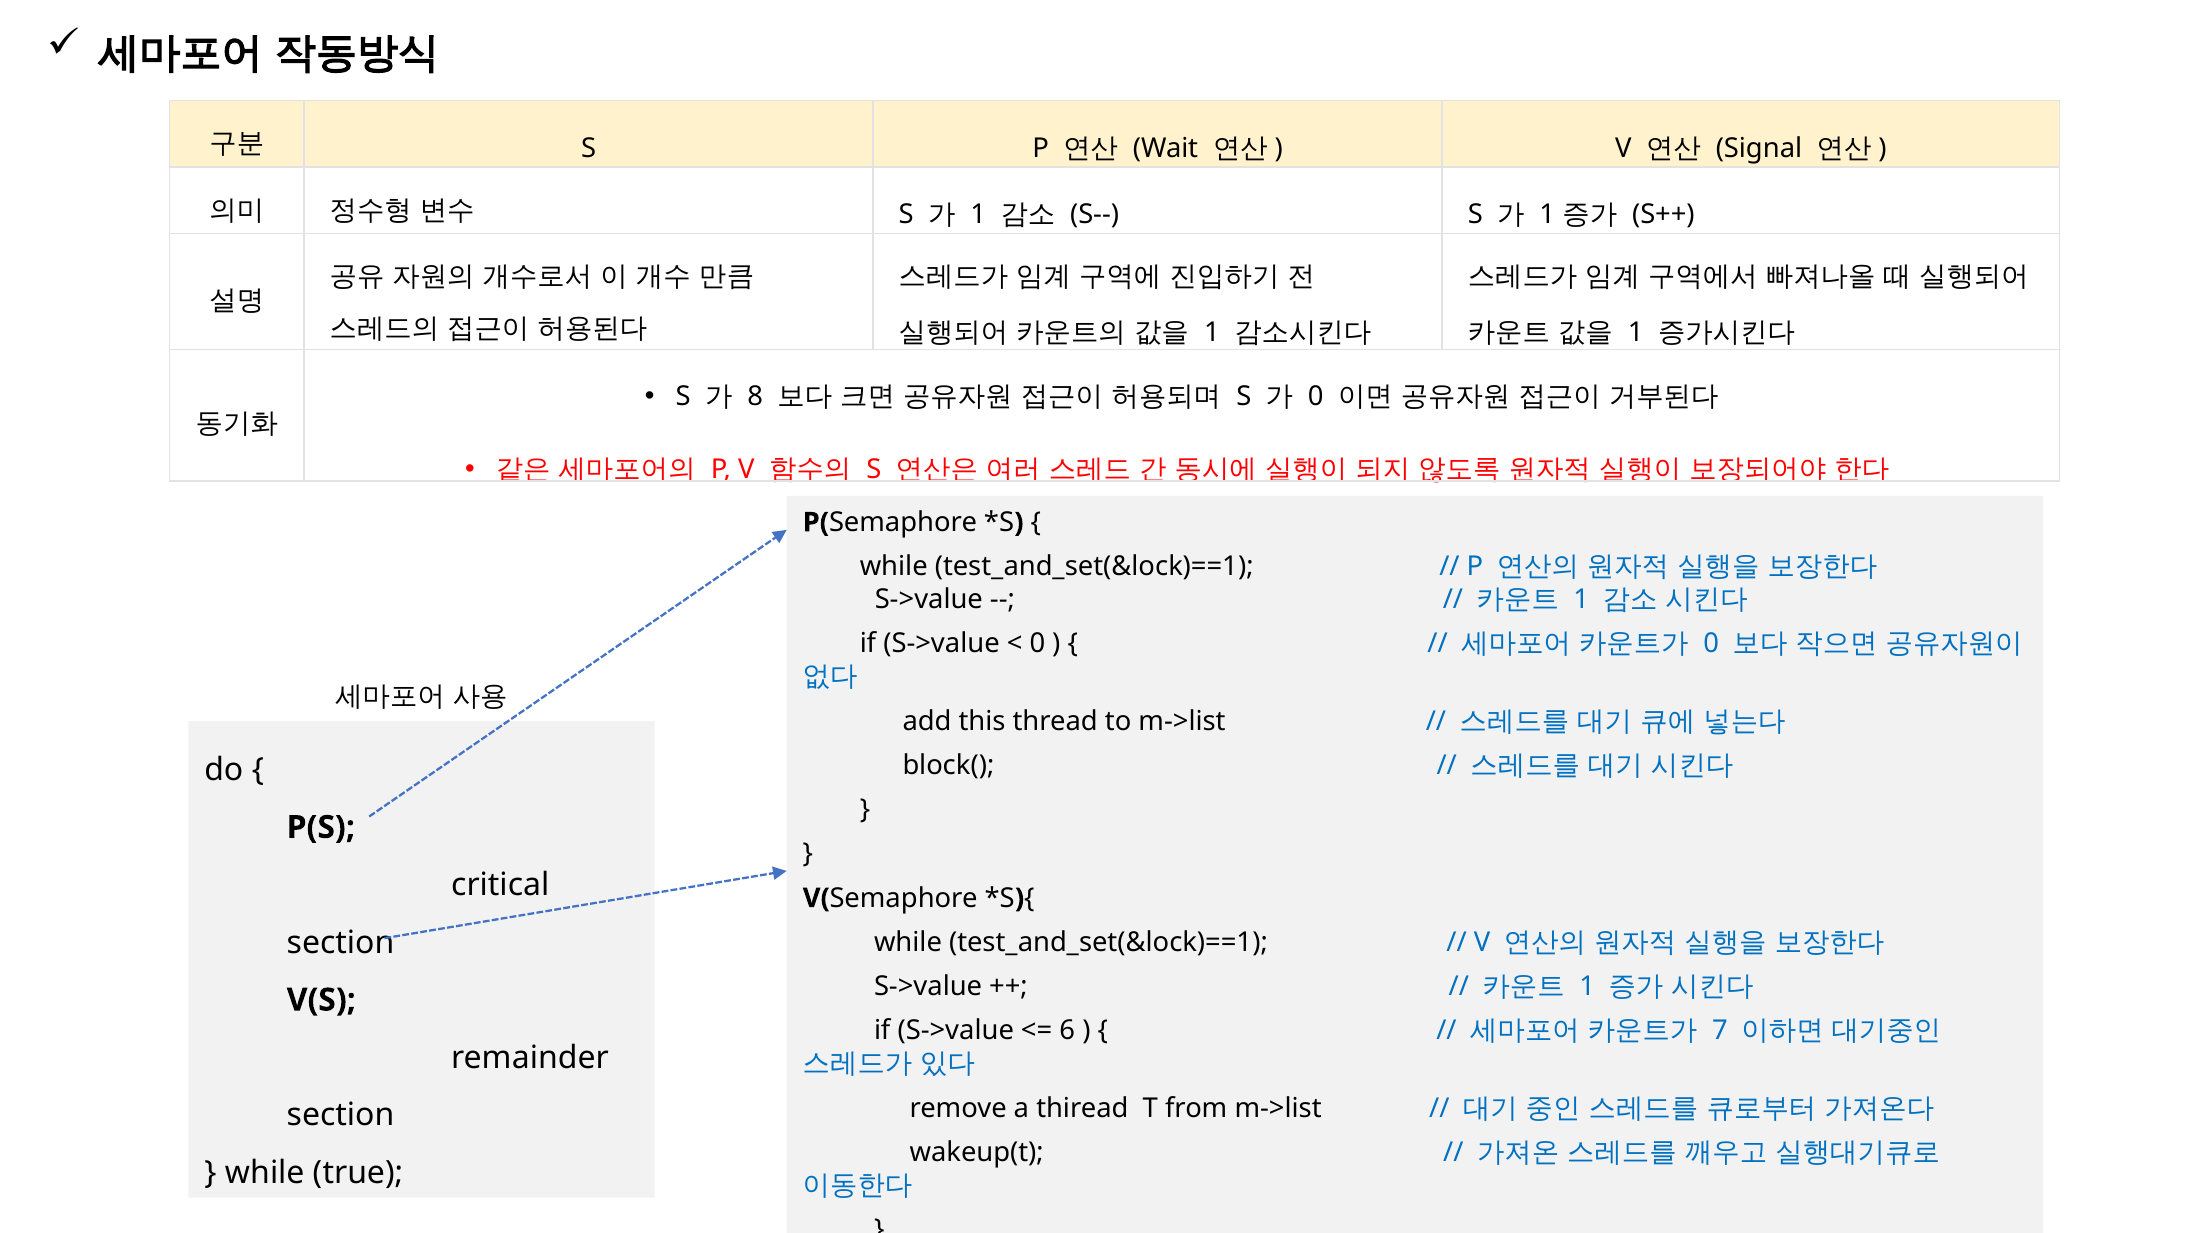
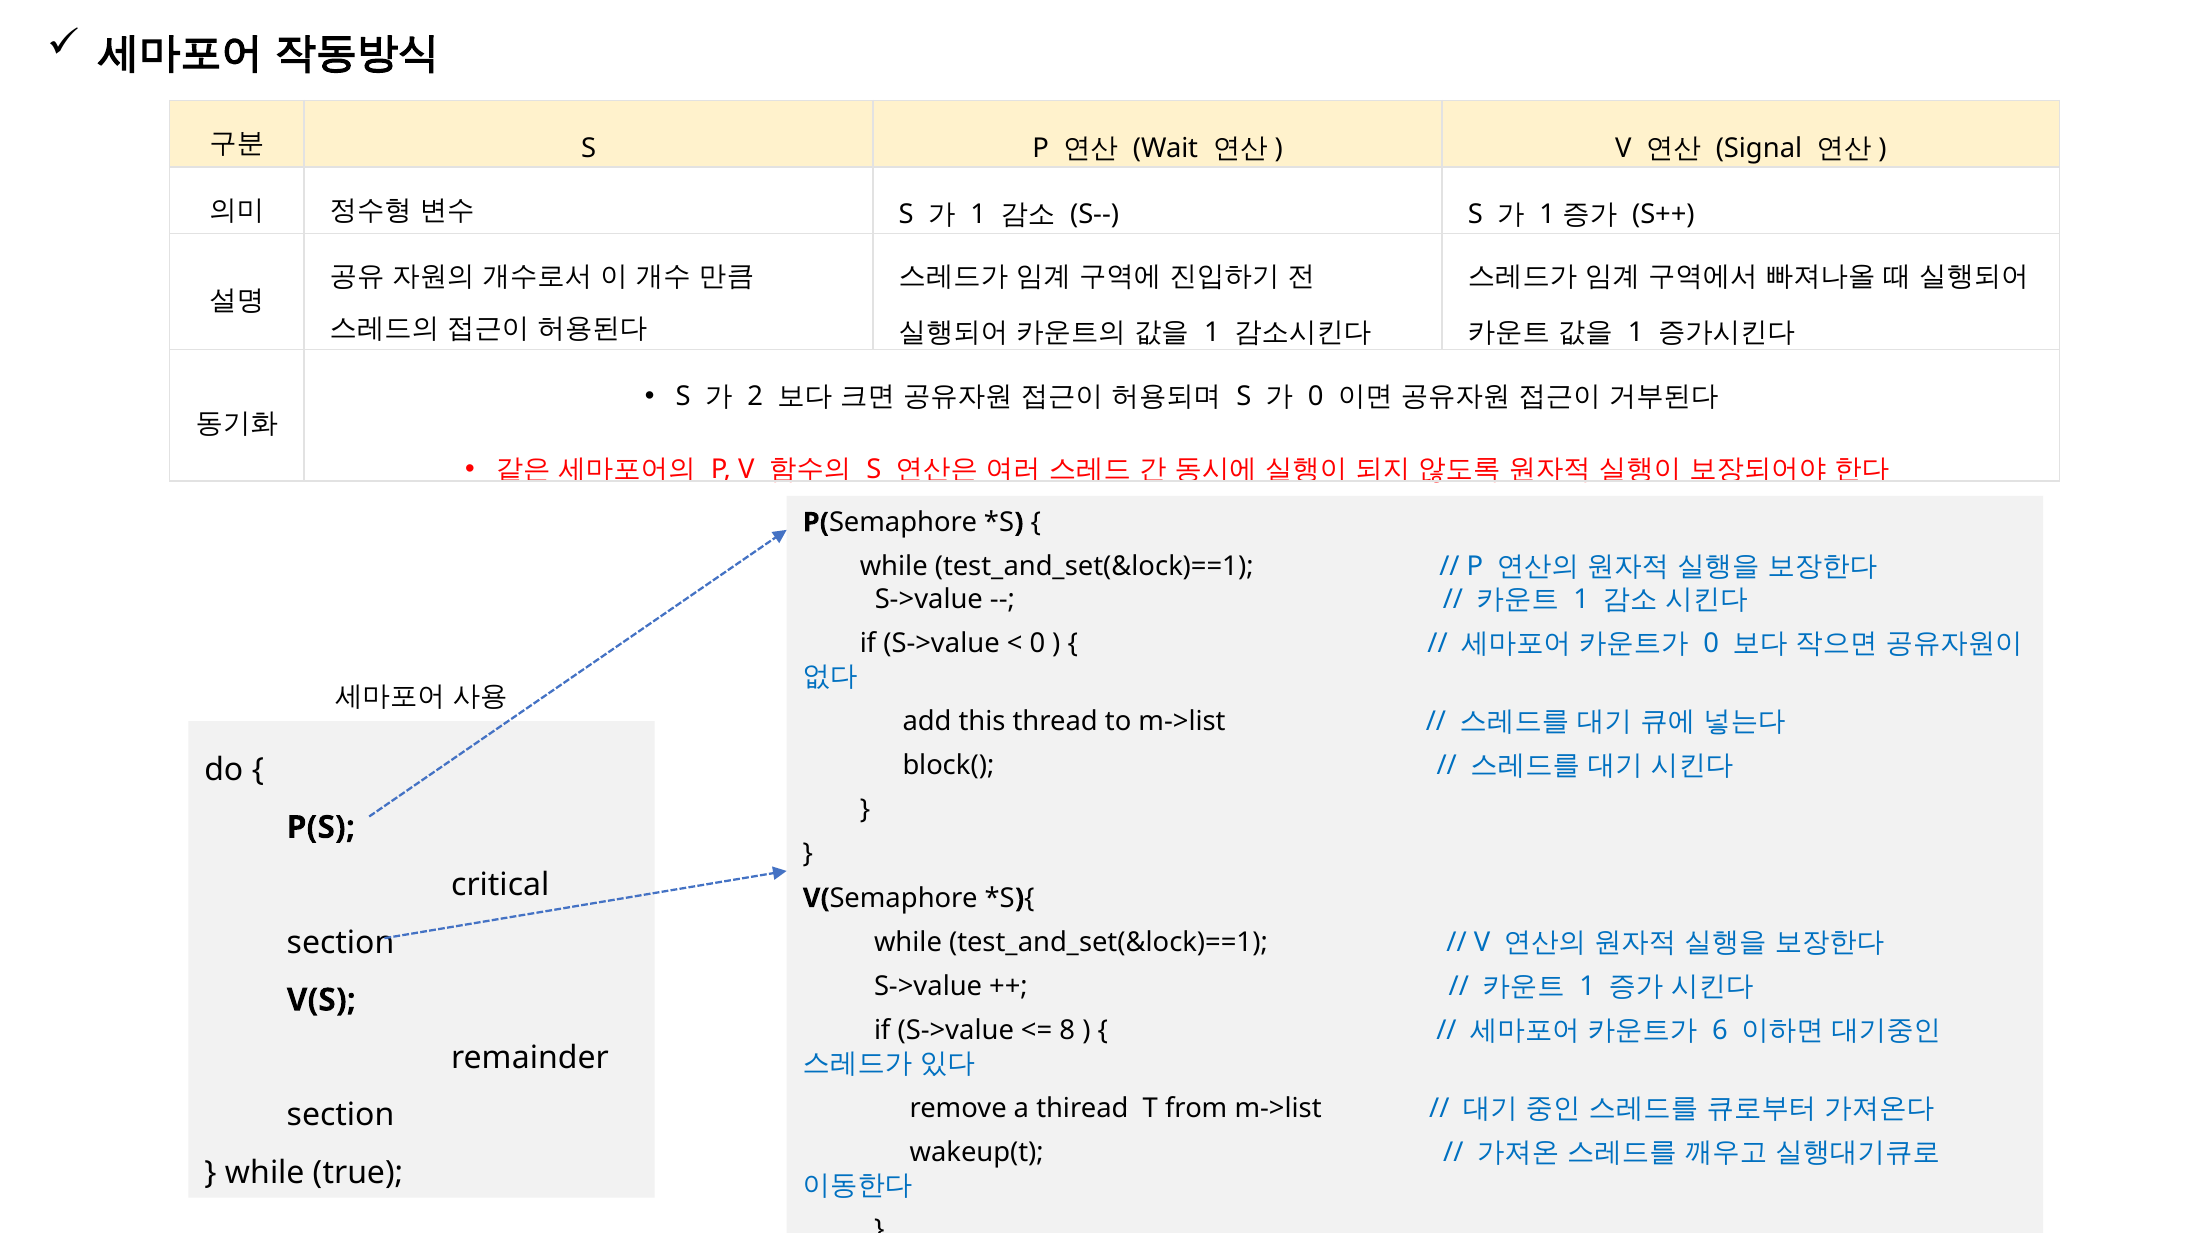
8: 8 -> 2 (755, 397)
6: 6 -> 8 (1067, 1031)
7: 7 -> 6 (1720, 1031)
